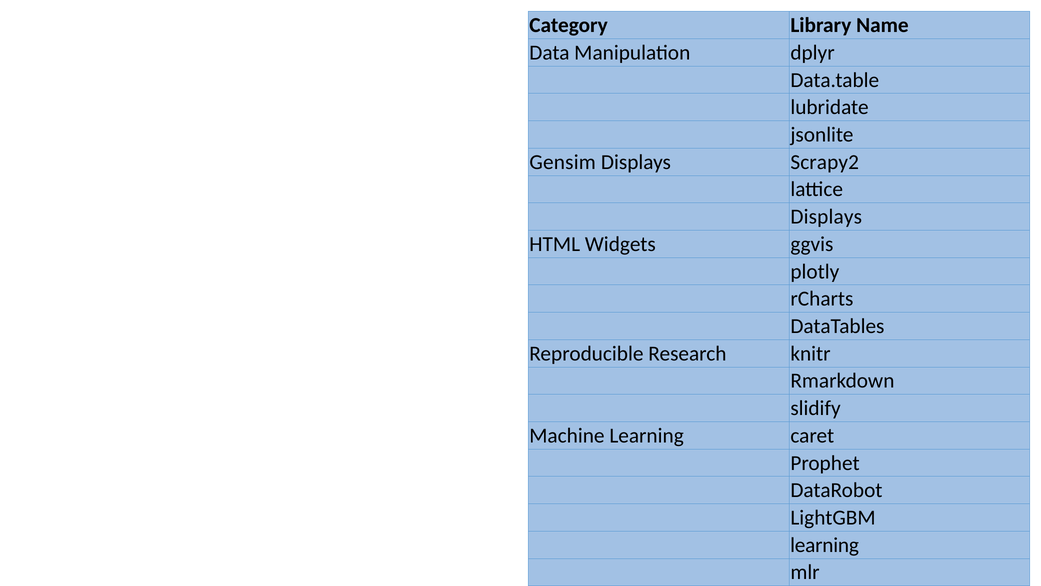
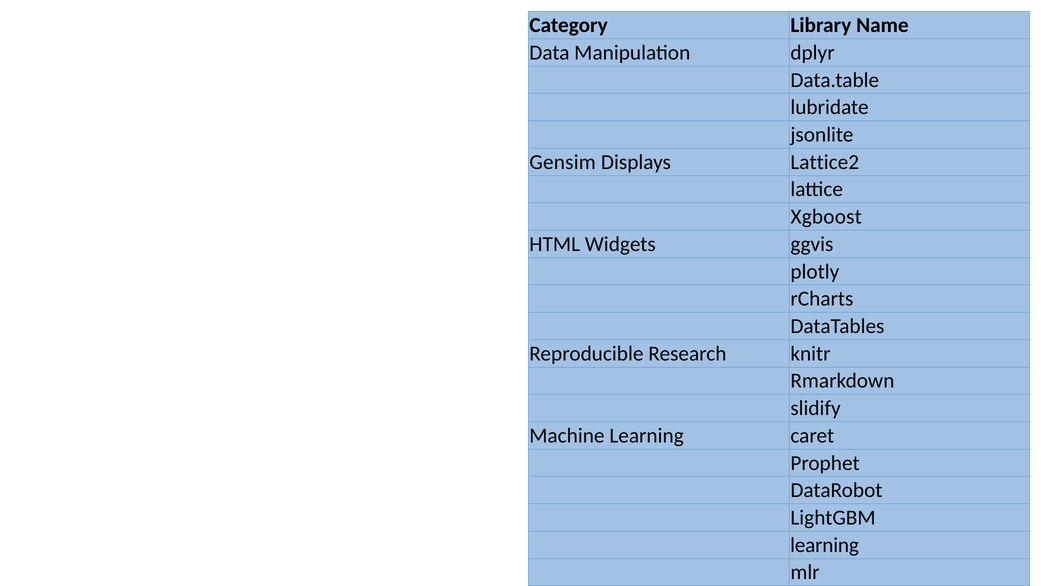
Scrapy2: Scrapy2 -> Lattice2 (825, 162)
Displays: Displays -> Xgboost (826, 217)
